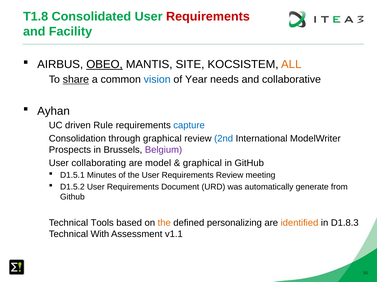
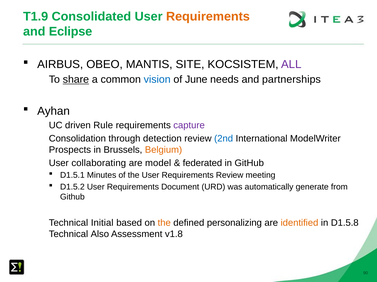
T1.8: T1.8 -> T1.9 (36, 16)
Requirements colour: red -> orange (208, 16)
Facility: Facility -> Eclipse (71, 32)
OBEO underline: present -> none (105, 65)
ALL colour: orange -> purple (291, 65)
Year: Year -> June (196, 80)
collaborative: collaborative -> partnerships (291, 80)
capture colour: blue -> purple (189, 126)
through graphical: graphical -> detection (162, 139)
Belgium colour: purple -> orange (164, 150)
graphical: graphical -> federated (202, 163)
Tools: Tools -> Initial (102, 223)
D1.8.3: D1.8.3 -> D1.5.8 (345, 223)
With: With -> Also (100, 235)
v1.1: v1.1 -> v1.8 (174, 235)
